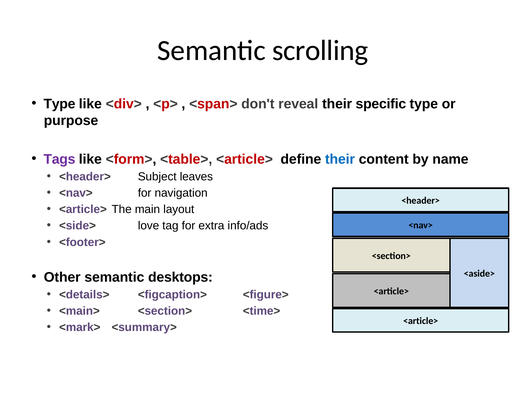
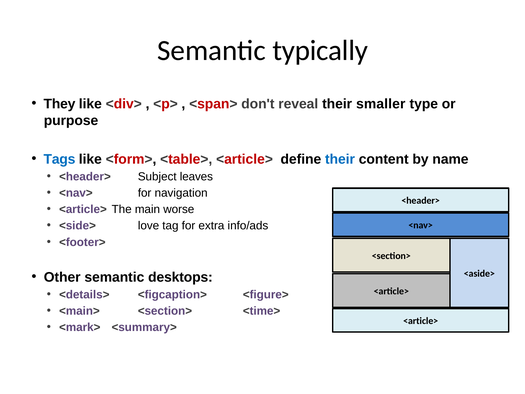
scrolling: scrolling -> typically (320, 51)
Type: Type -> They (59, 104)
specific: specific -> smaller (381, 104)
Tags colour: purple -> blue (59, 159)
layout: layout -> worse (179, 209)
